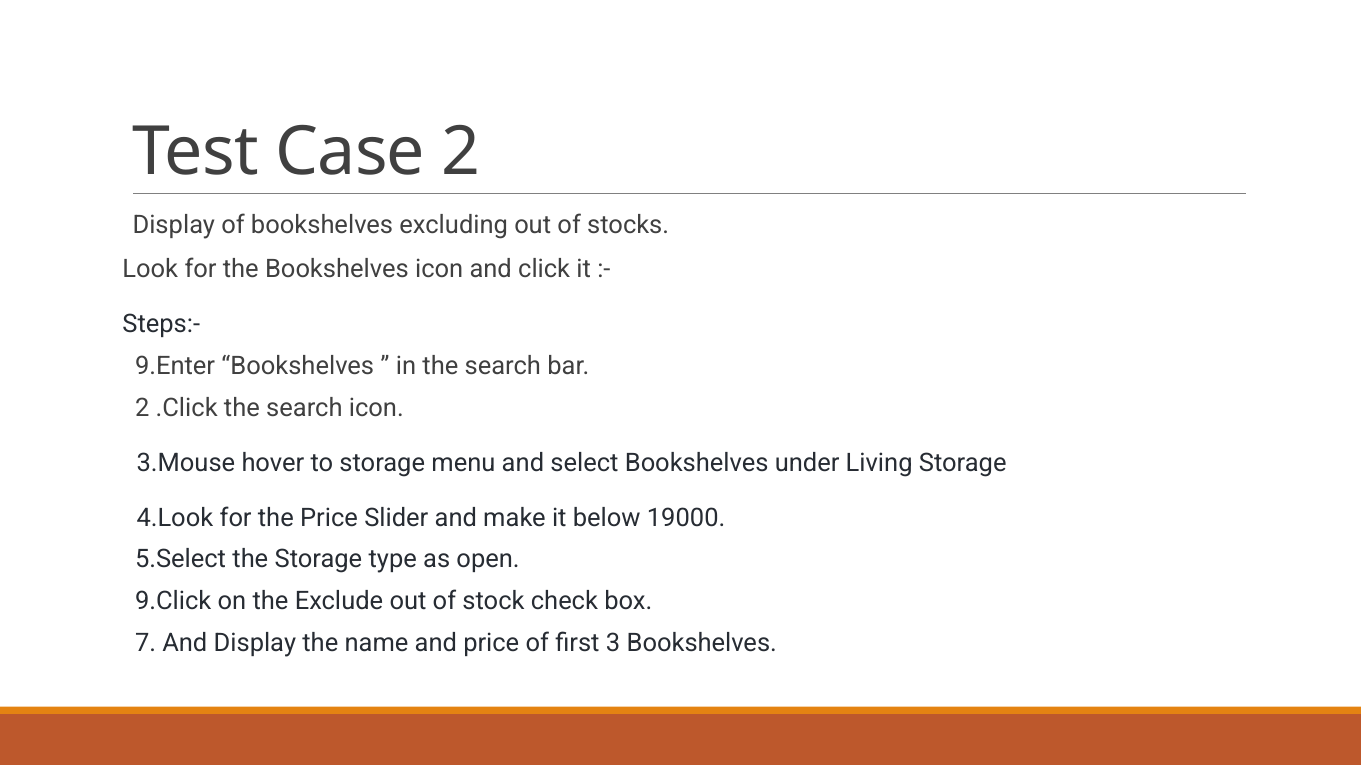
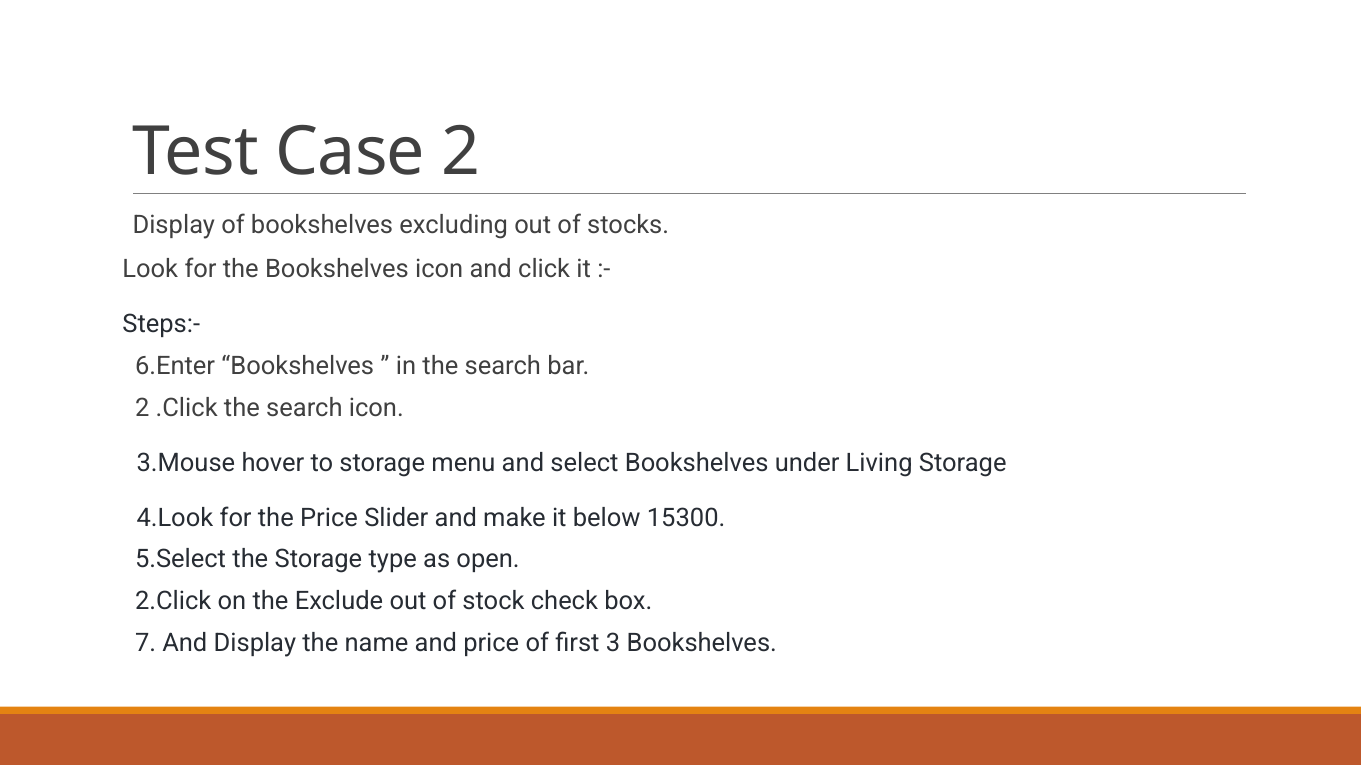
9.Enter: 9.Enter -> 6.Enter (175, 366)
19000: 19000 -> 15300 (686, 518)
9.Click: 9.Click -> 2.Click (173, 602)
